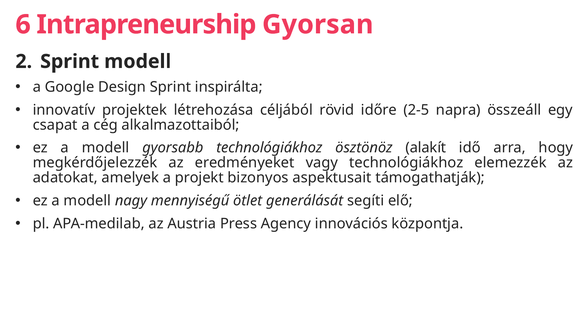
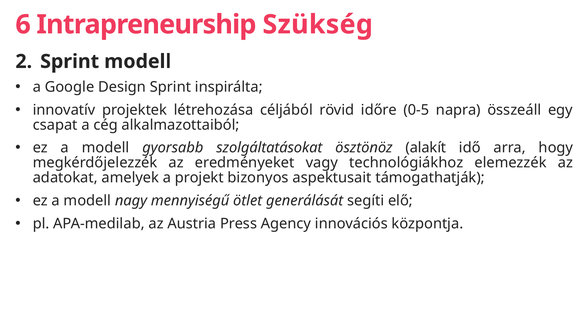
Gyorsan: Gyorsan -> Szükség (318, 25)
2-5: 2-5 -> 0-5 (416, 110)
gyorsabb technológiákhoz: technológiákhoz -> szolgáltatásokat (269, 148)
